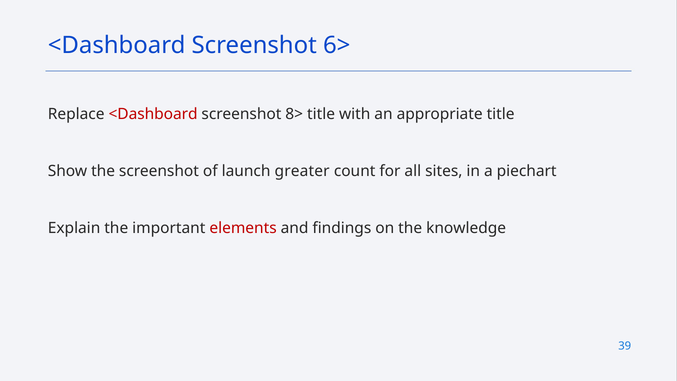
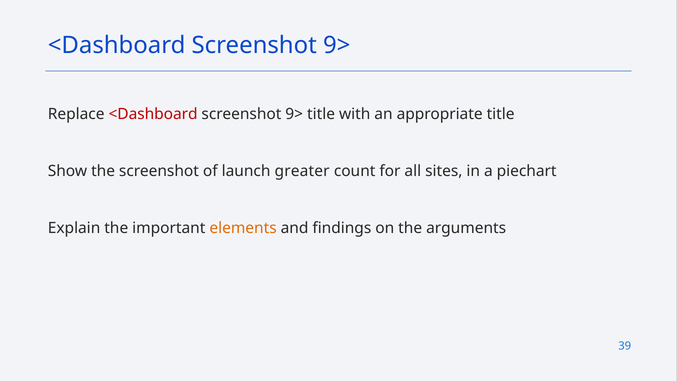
6>: 6> -> 9> (337, 45)
8>: 8> -> 9> (294, 114)
elements colour: red -> orange (243, 228)
knowledge: knowledge -> arguments (466, 228)
